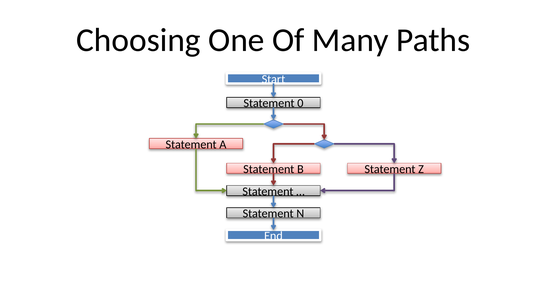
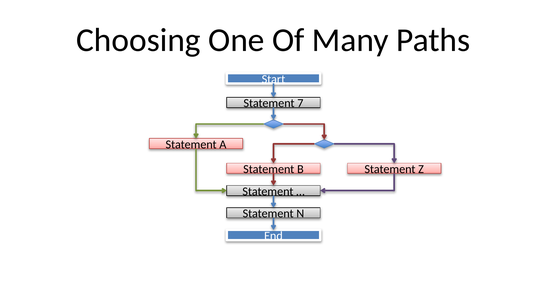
0: 0 -> 7 (300, 104)
